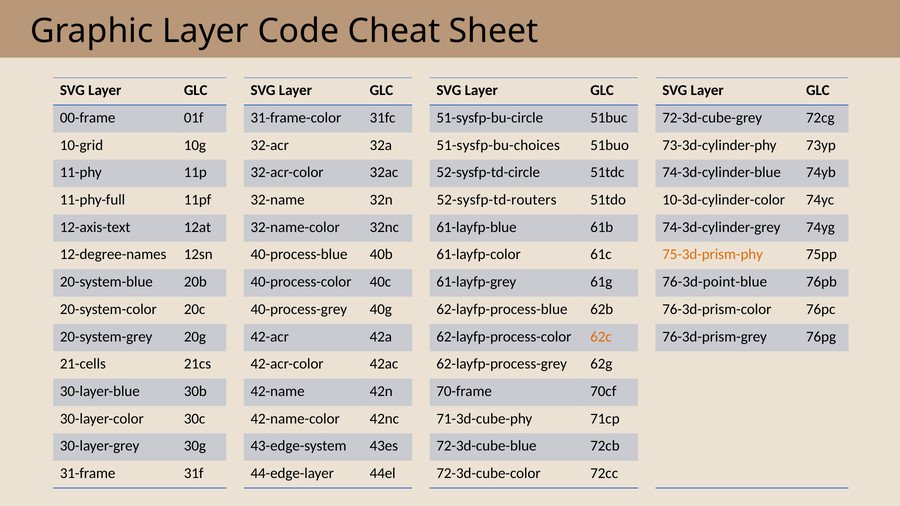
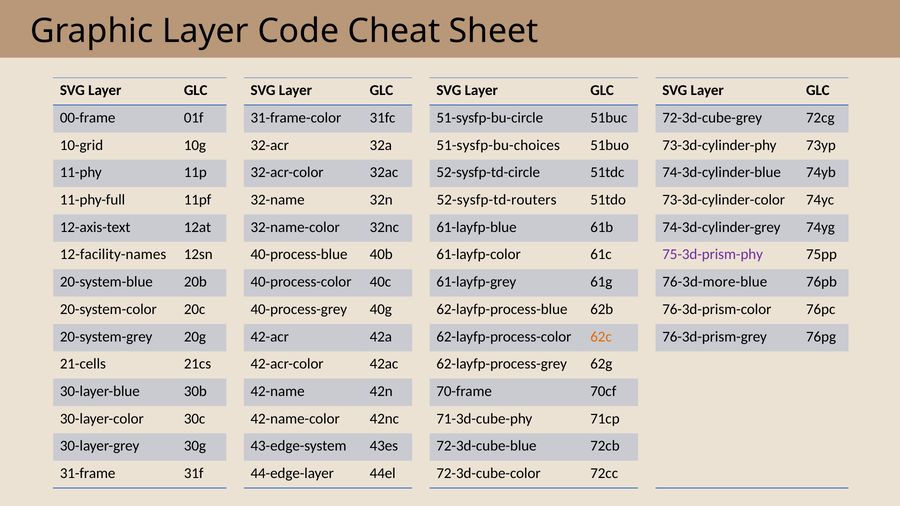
10-3d-cylinder-color: 10-3d-cylinder-color -> 73-3d-cylinder-color (724, 200)
12-degree-names: 12-degree-names -> 12-facility-names (113, 255)
75-3d-prism-phy colour: orange -> purple (713, 255)
76-3d-point-blue: 76-3d-point-blue -> 76-3d-more-blue (715, 282)
